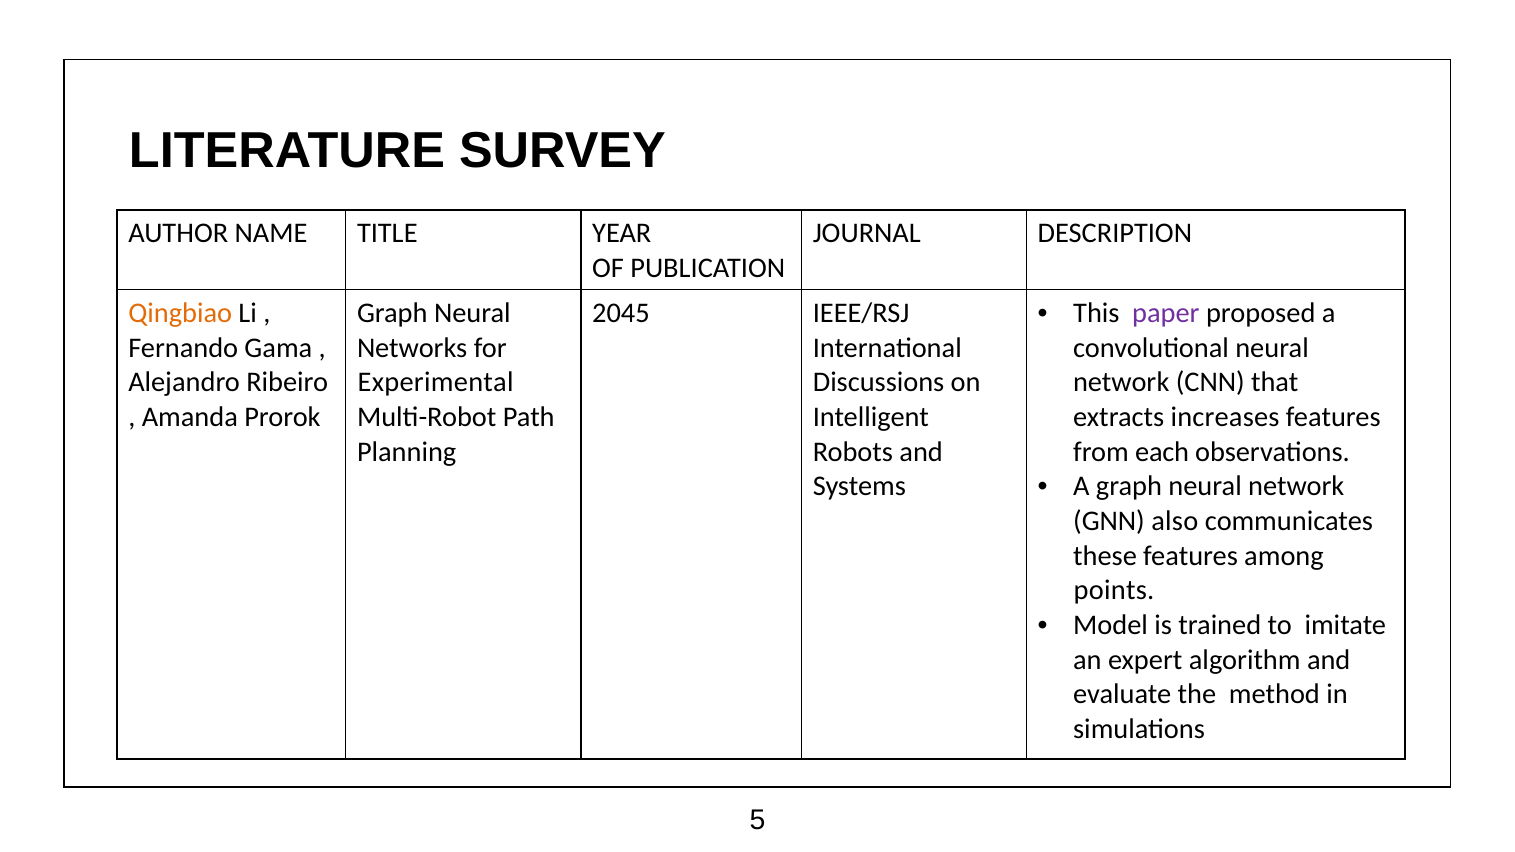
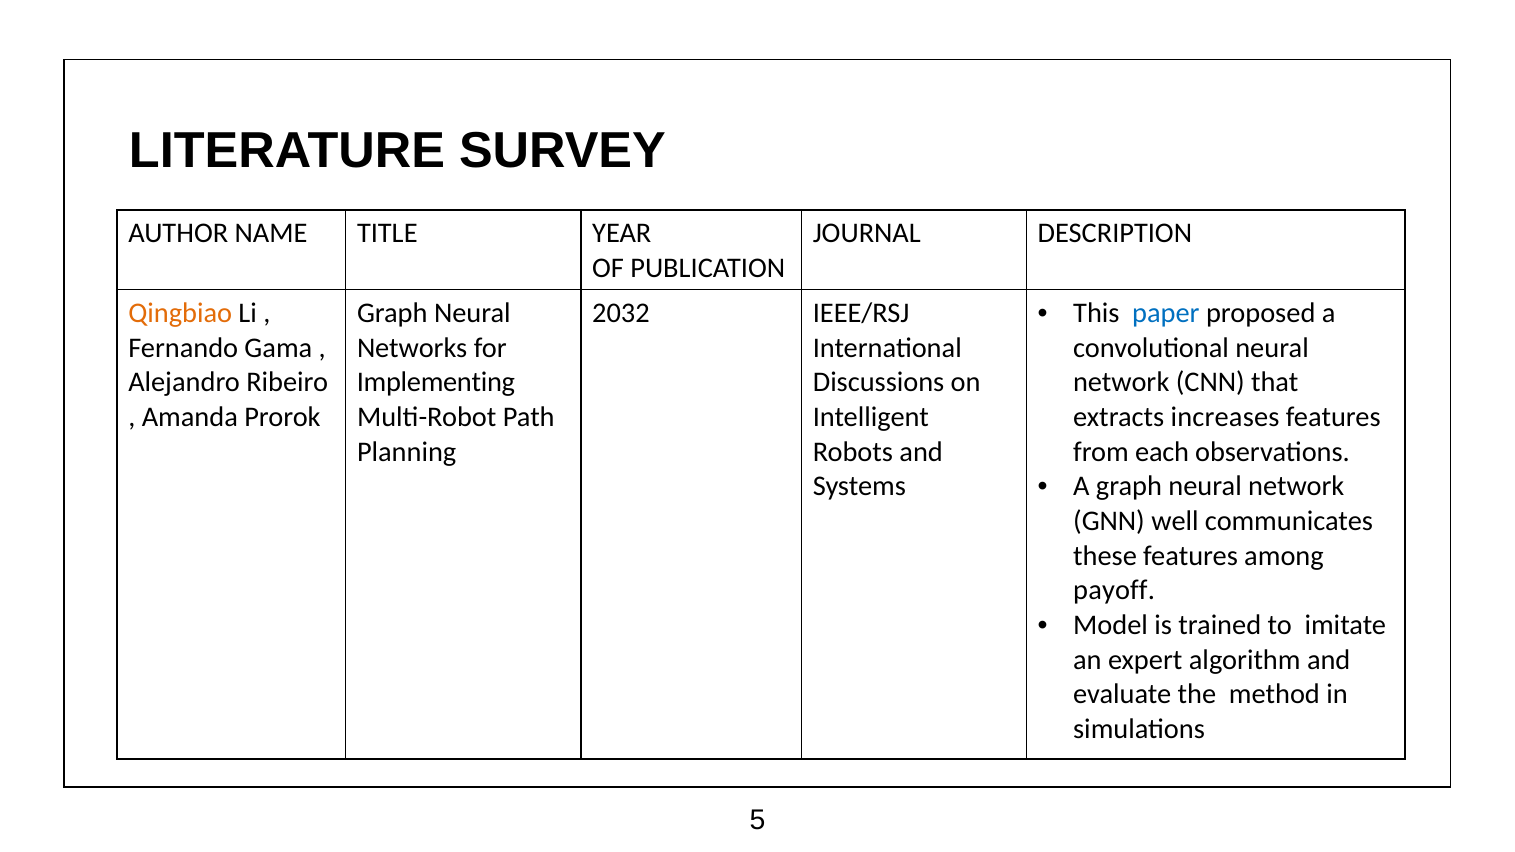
paper colour: purple -> blue (1166, 313)
2045: 2045 -> 2032 (621, 313)
Experimental: Experimental -> Implementing (436, 382)
also: also -> well (1175, 521)
points: points -> payoff (1114, 591)
